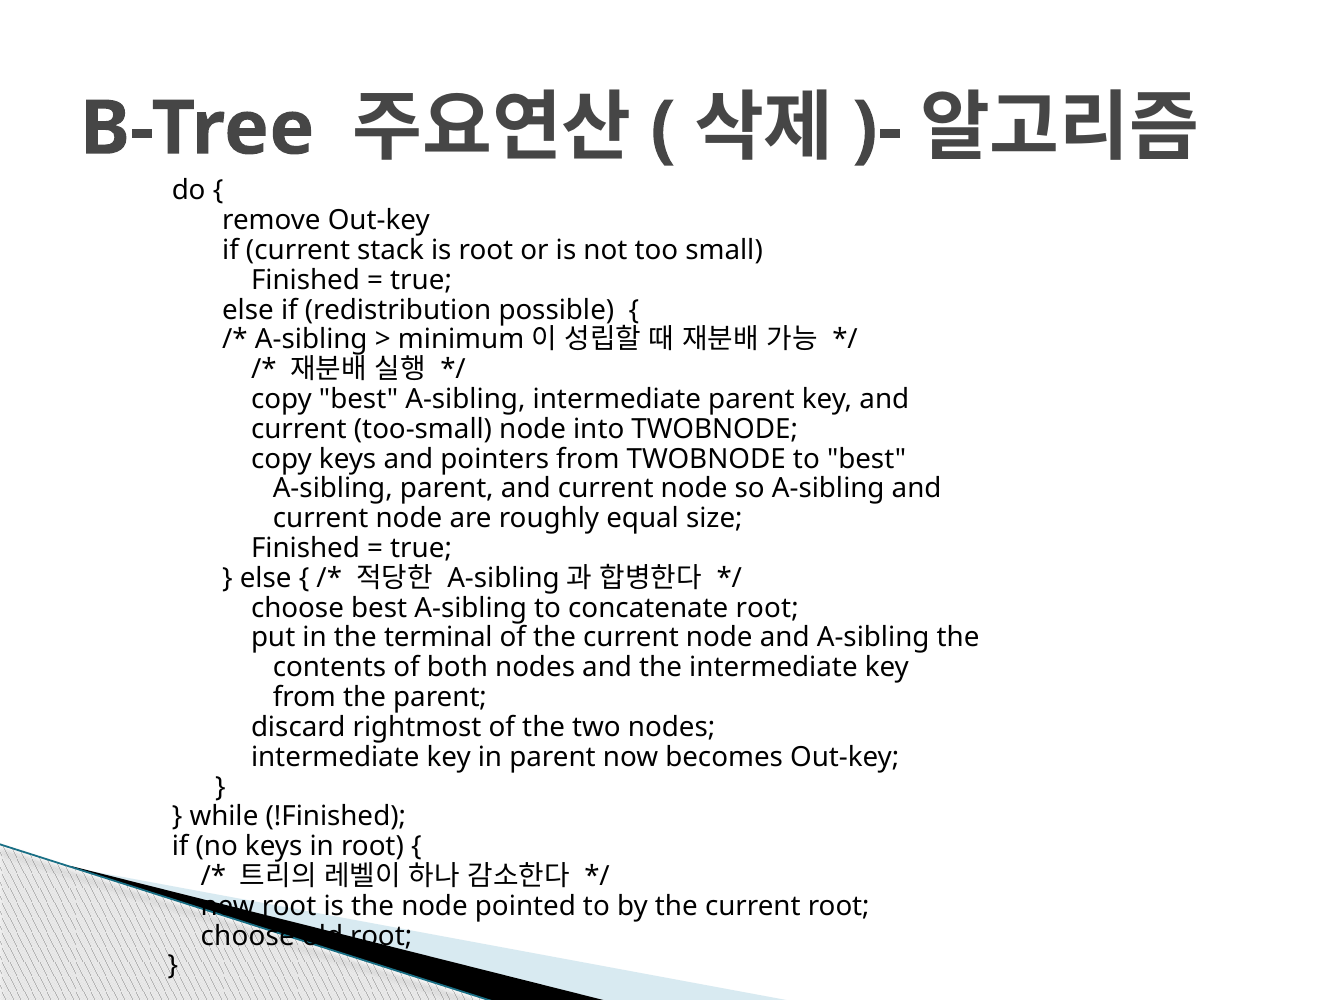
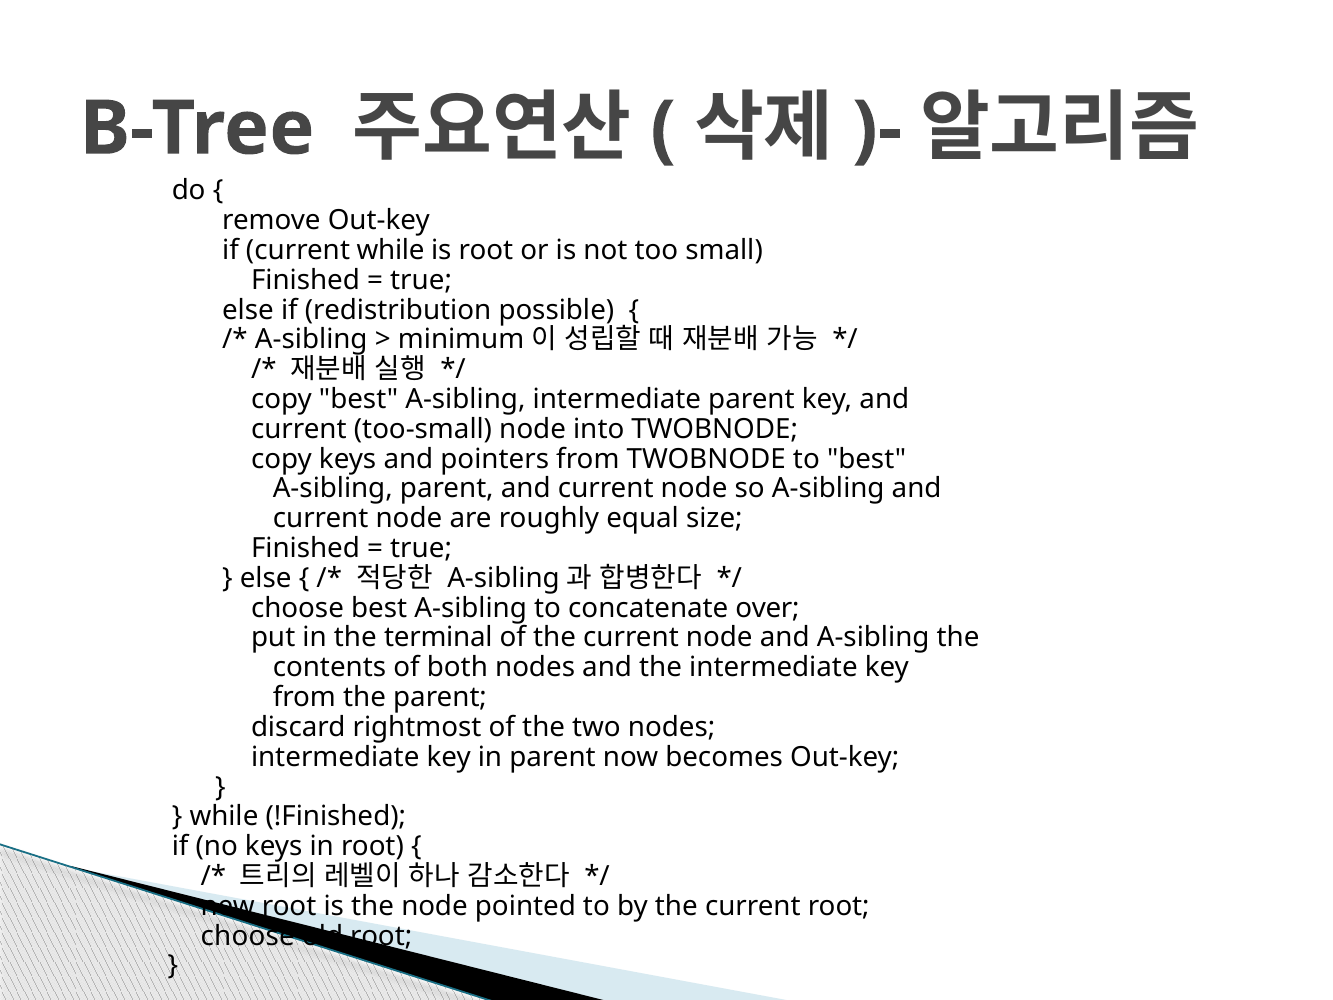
current stack: stack -> while (391, 250)
concatenate root: root -> over (767, 608)
